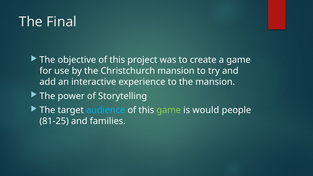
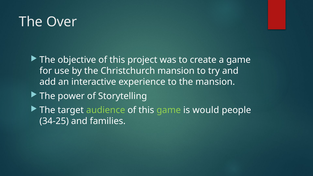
Final: Final -> Over (62, 22)
audience colour: light blue -> light green (106, 110)
81-25: 81-25 -> 34-25 (54, 121)
